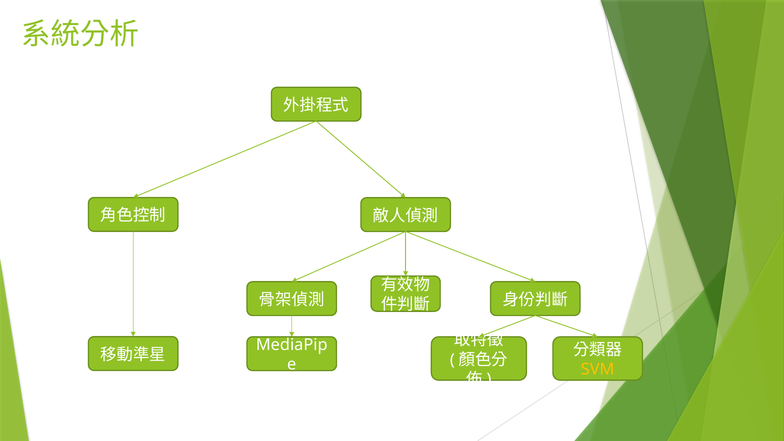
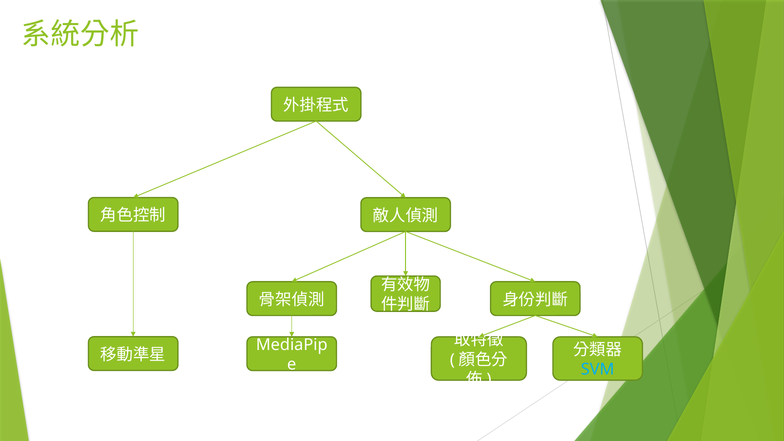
SVM colour: yellow -> light blue (598, 369)
